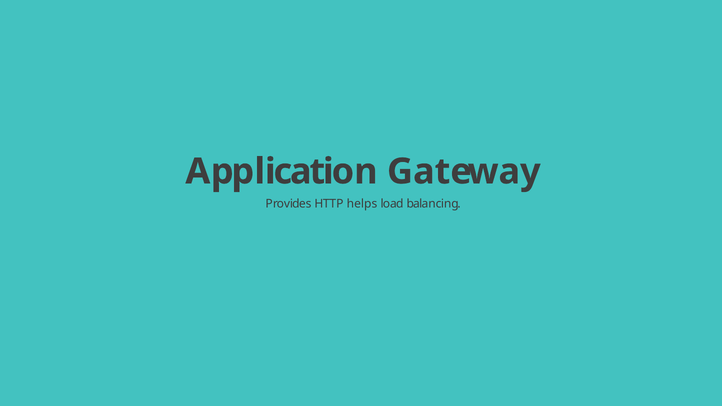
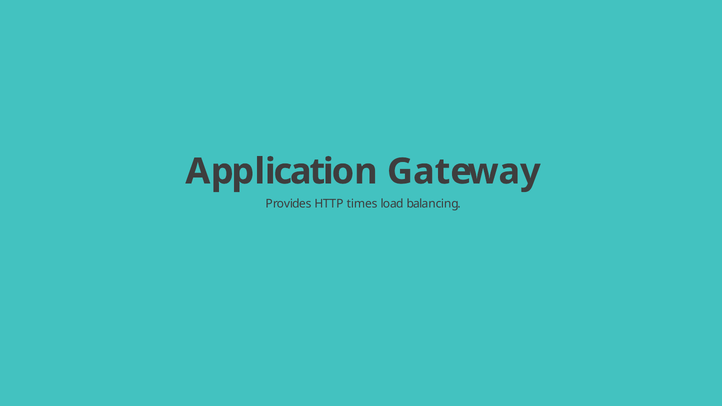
helps: helps -> times (362, 204)
